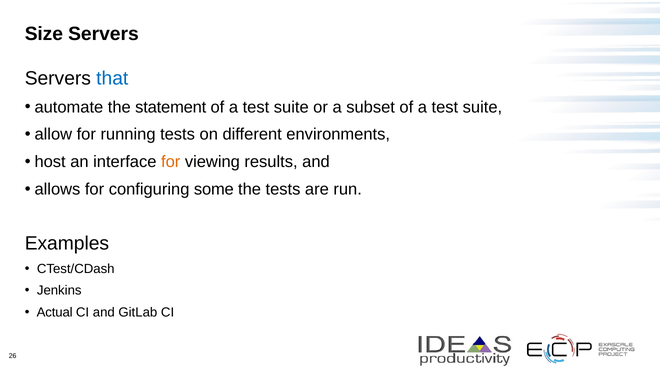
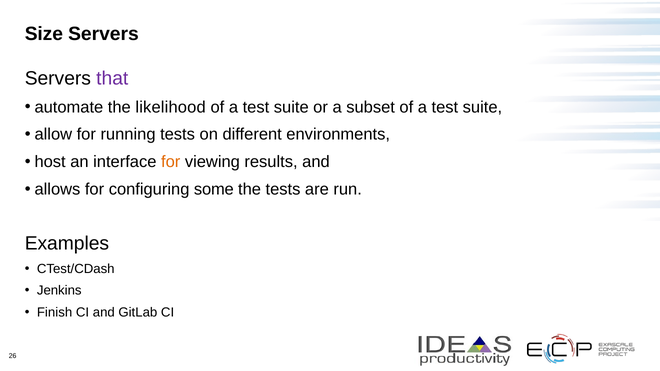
that colour: blue -> purple (112, 78)
statement: statement -> likelihood (171, 107)
Actual: Actual -> Finish (55, 313)
